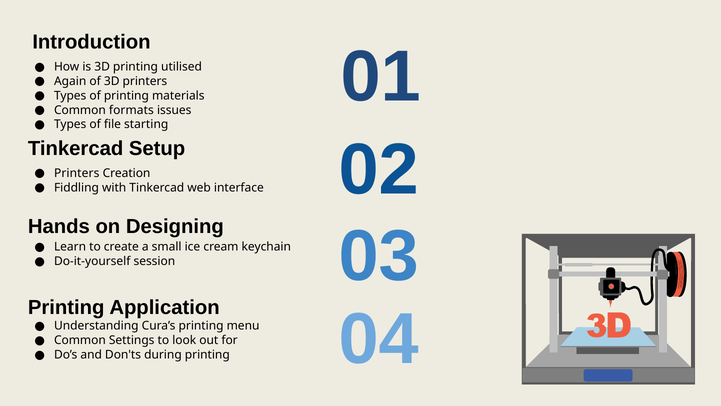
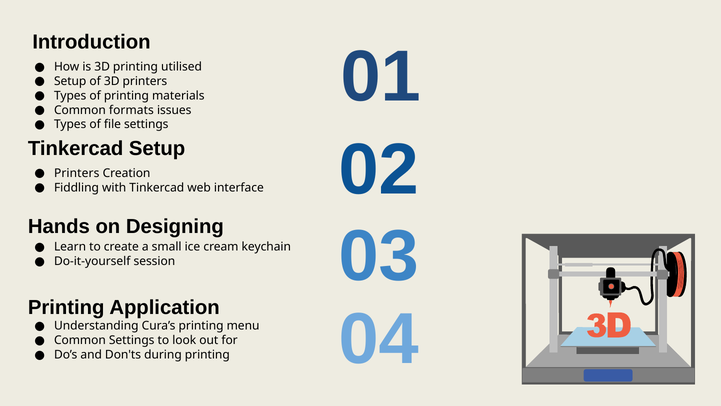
Again: Again -> Setup (70, 81)
file starting: starting -> settings (146, 124)
